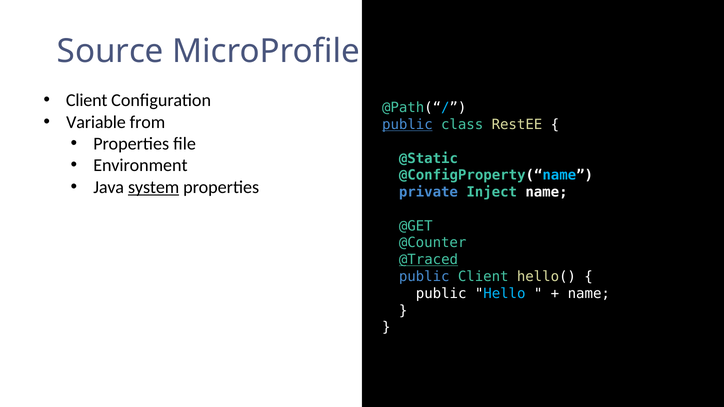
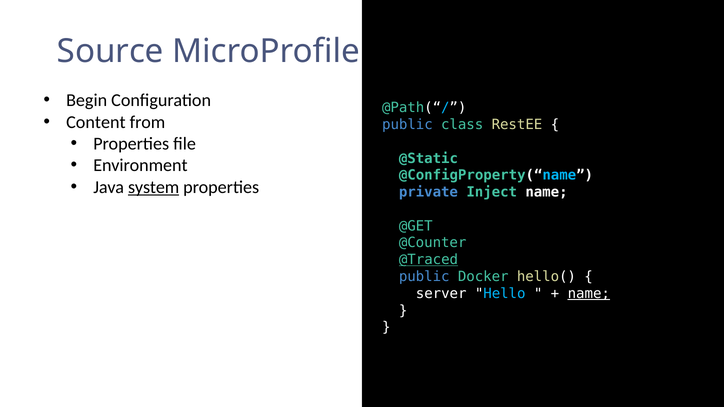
Client: Client -> Begin (87, 100)
Variable: Variable -> Content (96, 122)
public underline: present -> none (407, 125)
public Client: Client -> Docker (483, 277)
public: public -> server (441, 294)
name underline: none -> present (589, 294)
